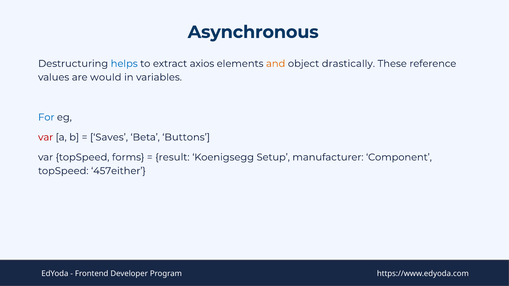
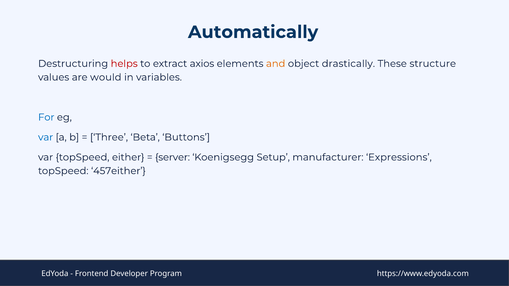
Asynchronous: Asynchronous -> Automatically (253, 32)
helps colour: blue -> red (124, 64)
reference: reference -> structure (433, 64)
var colour: red -> blue (46, 137)
Saves: Saves -> Three (109, 137)
forms: forms -> either (128, 157)
result: result -> server (172, 157)
Component: Component -> Expressions (399, 157)
